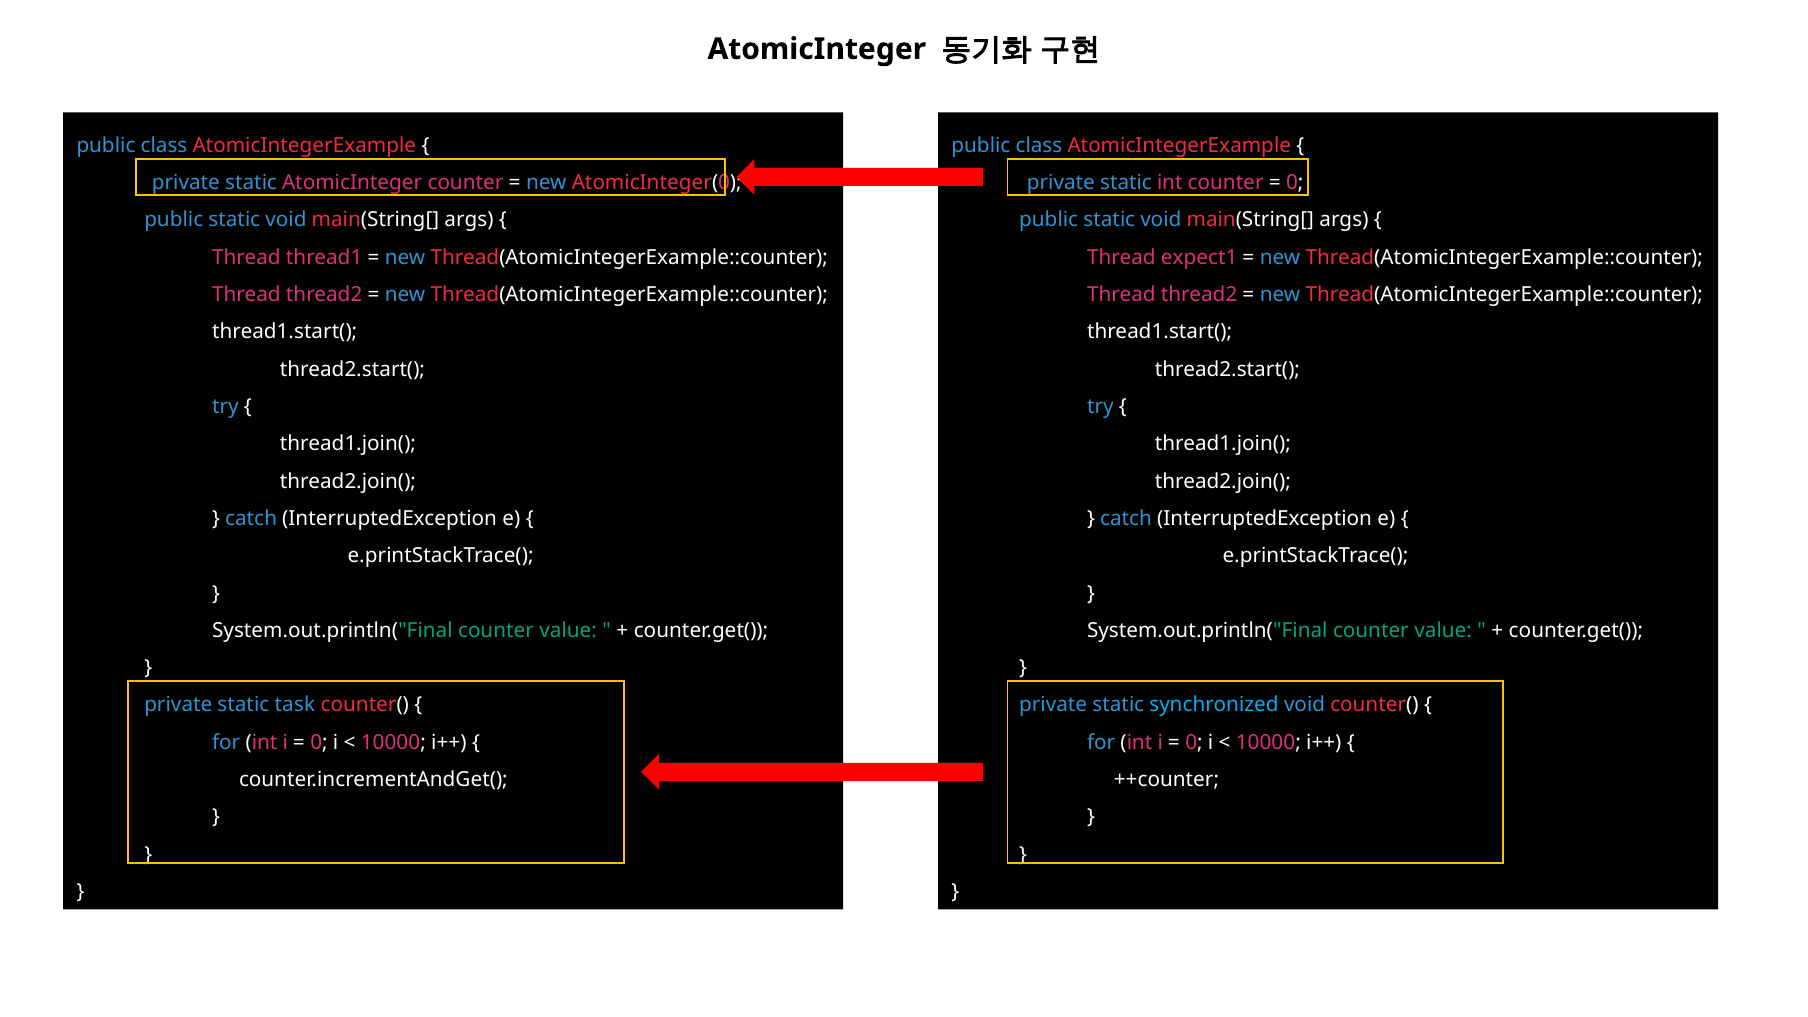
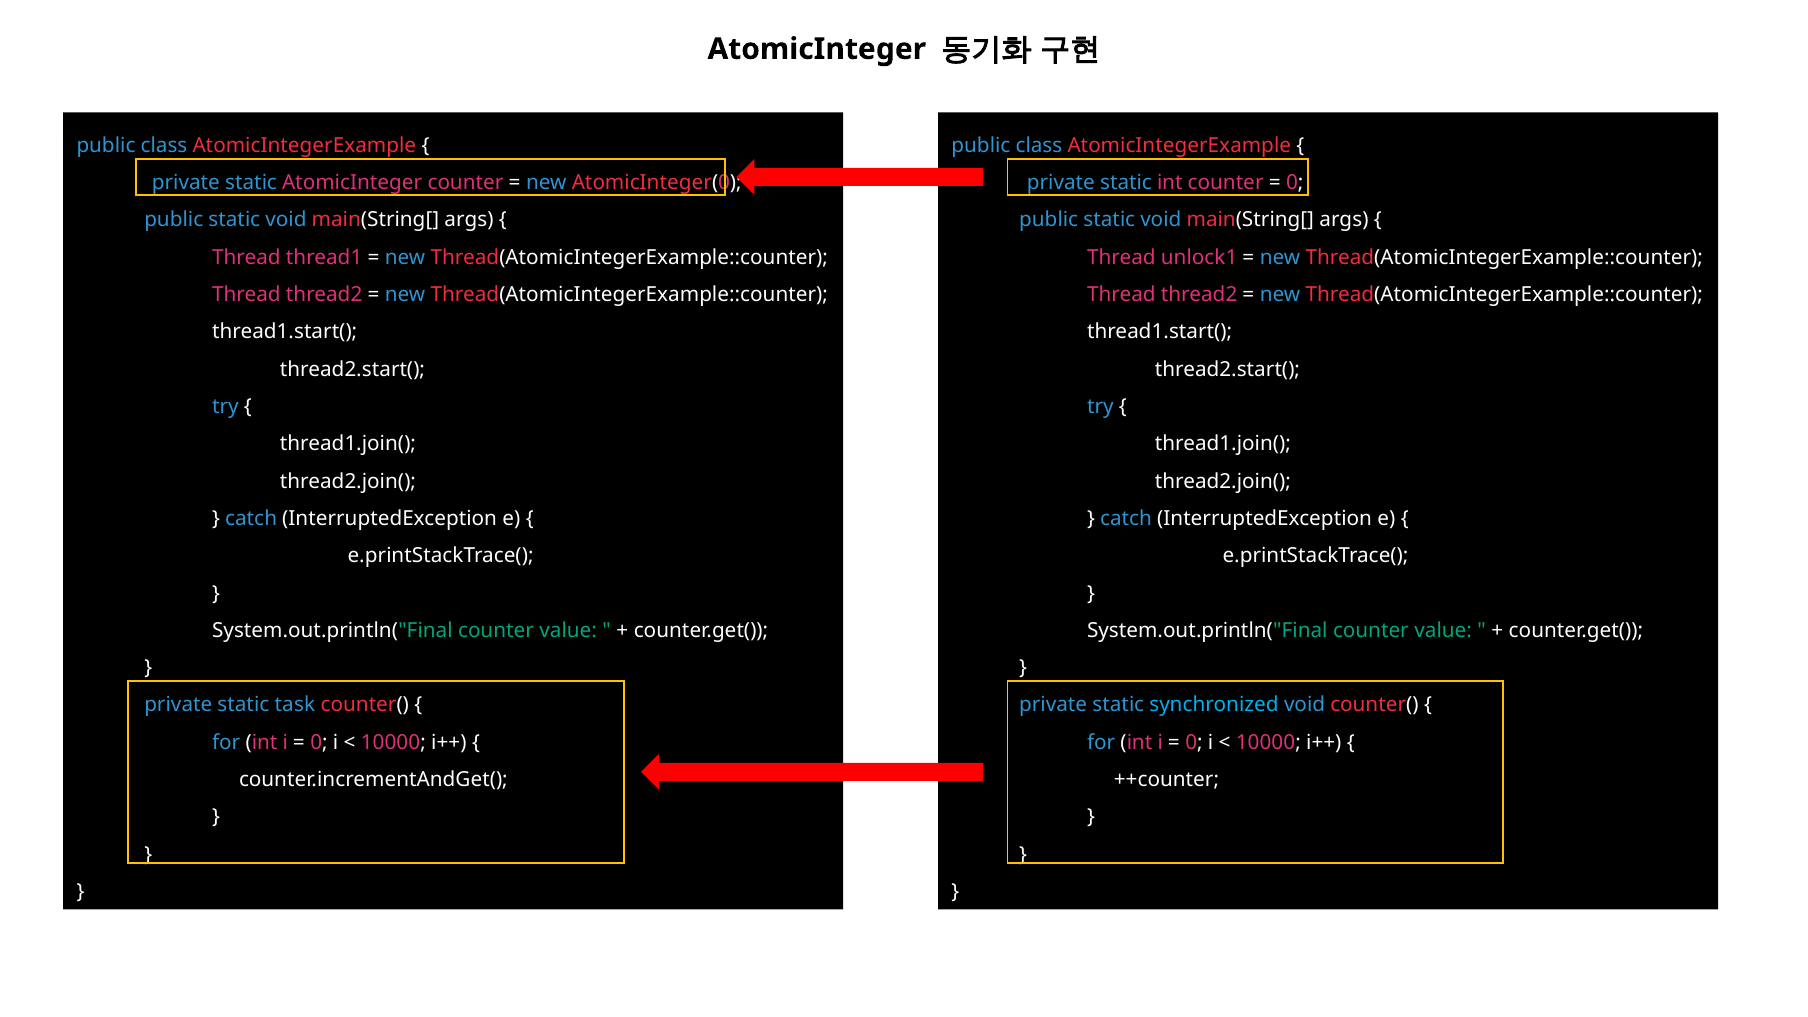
expect1: expect1 -> unlock1 (1199, 257)
